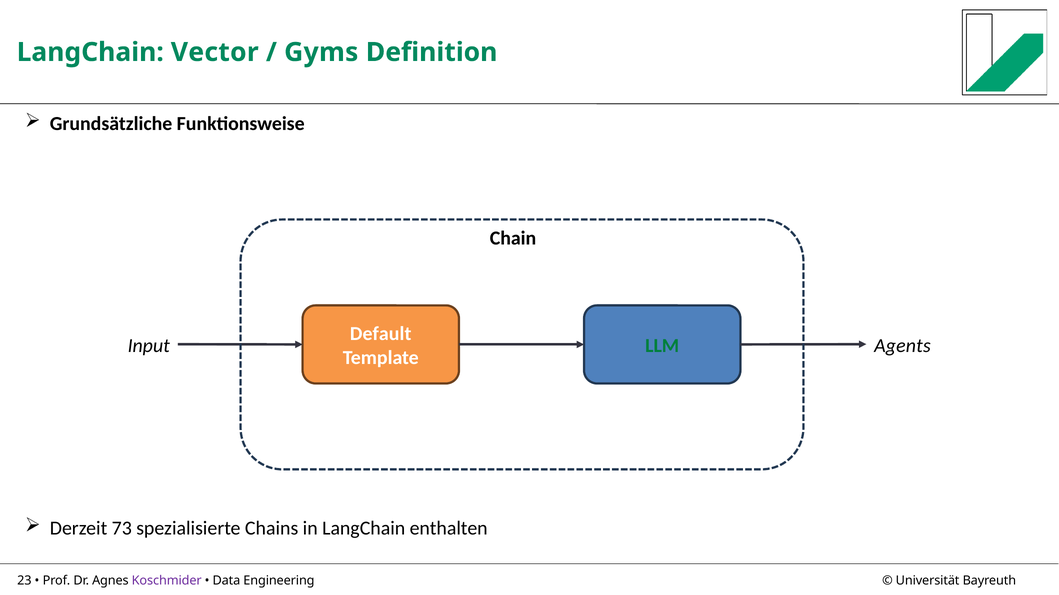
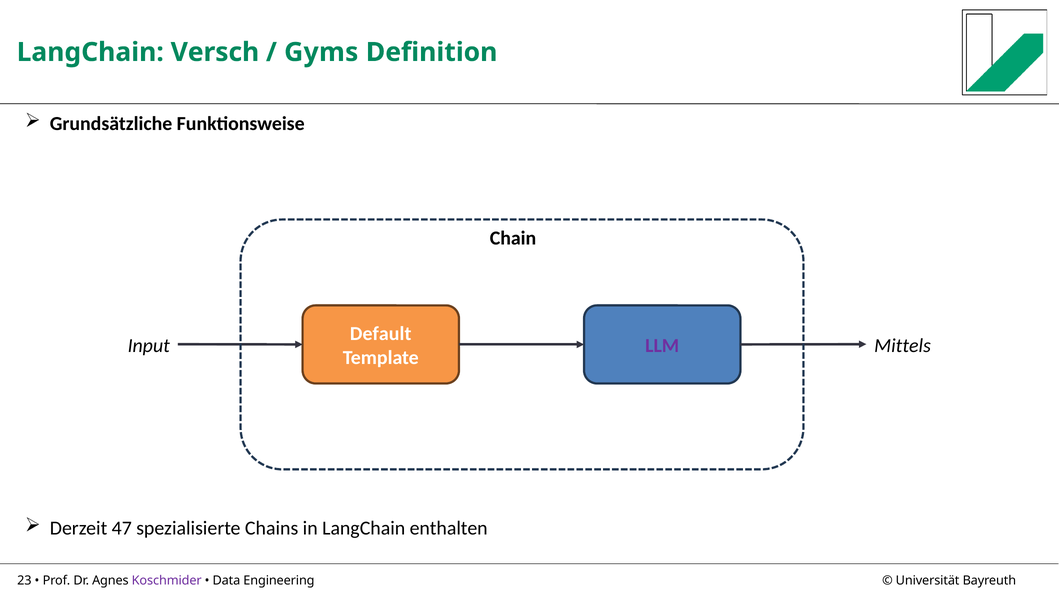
Vector: Vector -> Versch (215, 52)
Agents: Agents -> Mittels (903, 346)
LLM colour: green -> purple (662, 346)
73: 73 -> 47 (122, 529)
